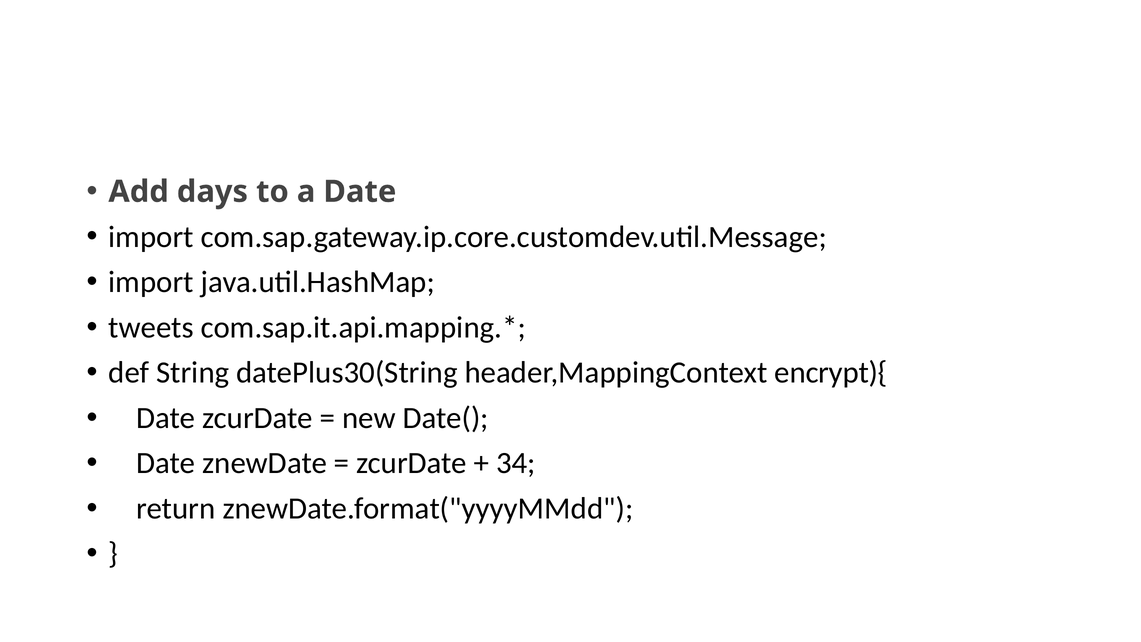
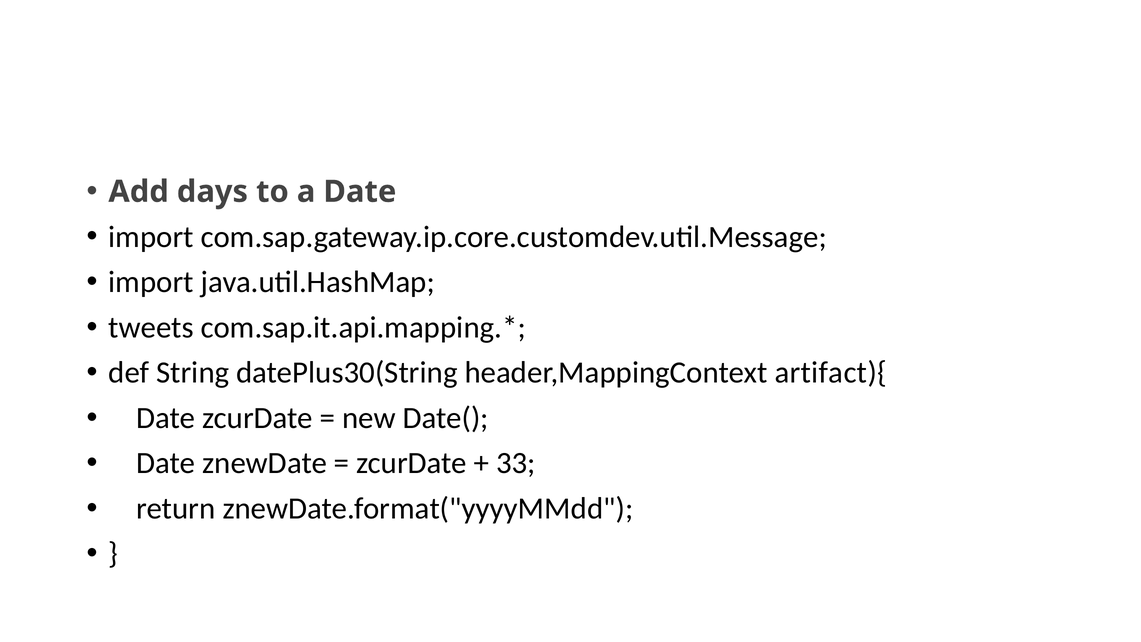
encrypt){: encrypt){ -> artifact){ (831, 373)
34: 34 -> 33 (516, 463)
